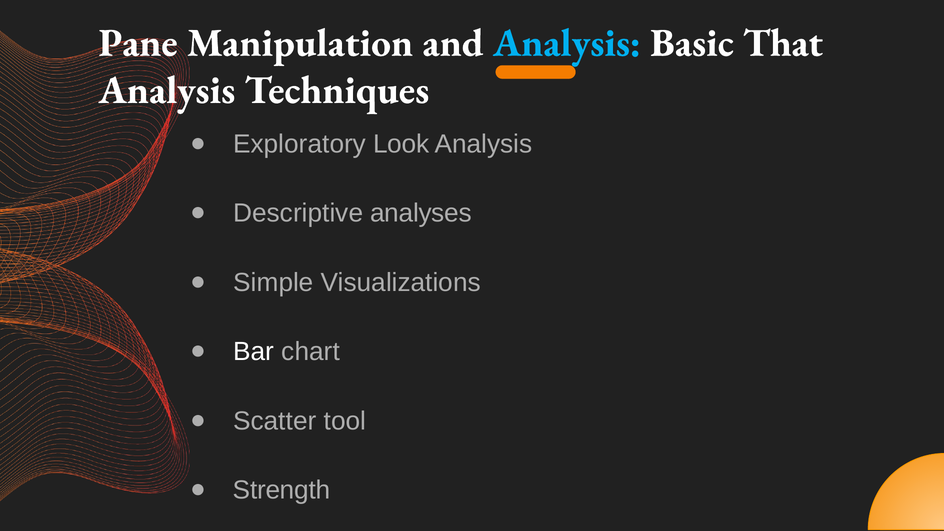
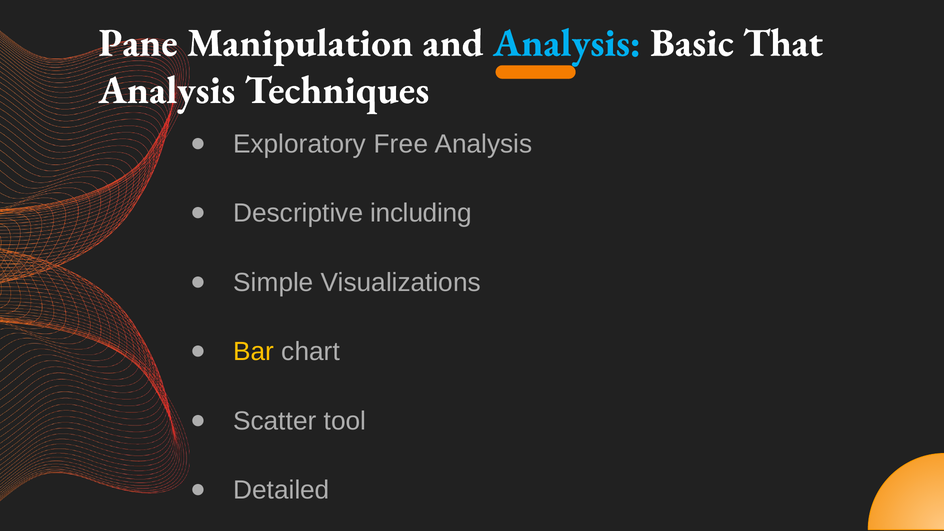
Look: Look -> Free (401, 144)
analyses: analyses -> including (421, 213)
Bar colour: white -> yellow (254, 352)
Strength: Strength -> Detailed (281, 490)
